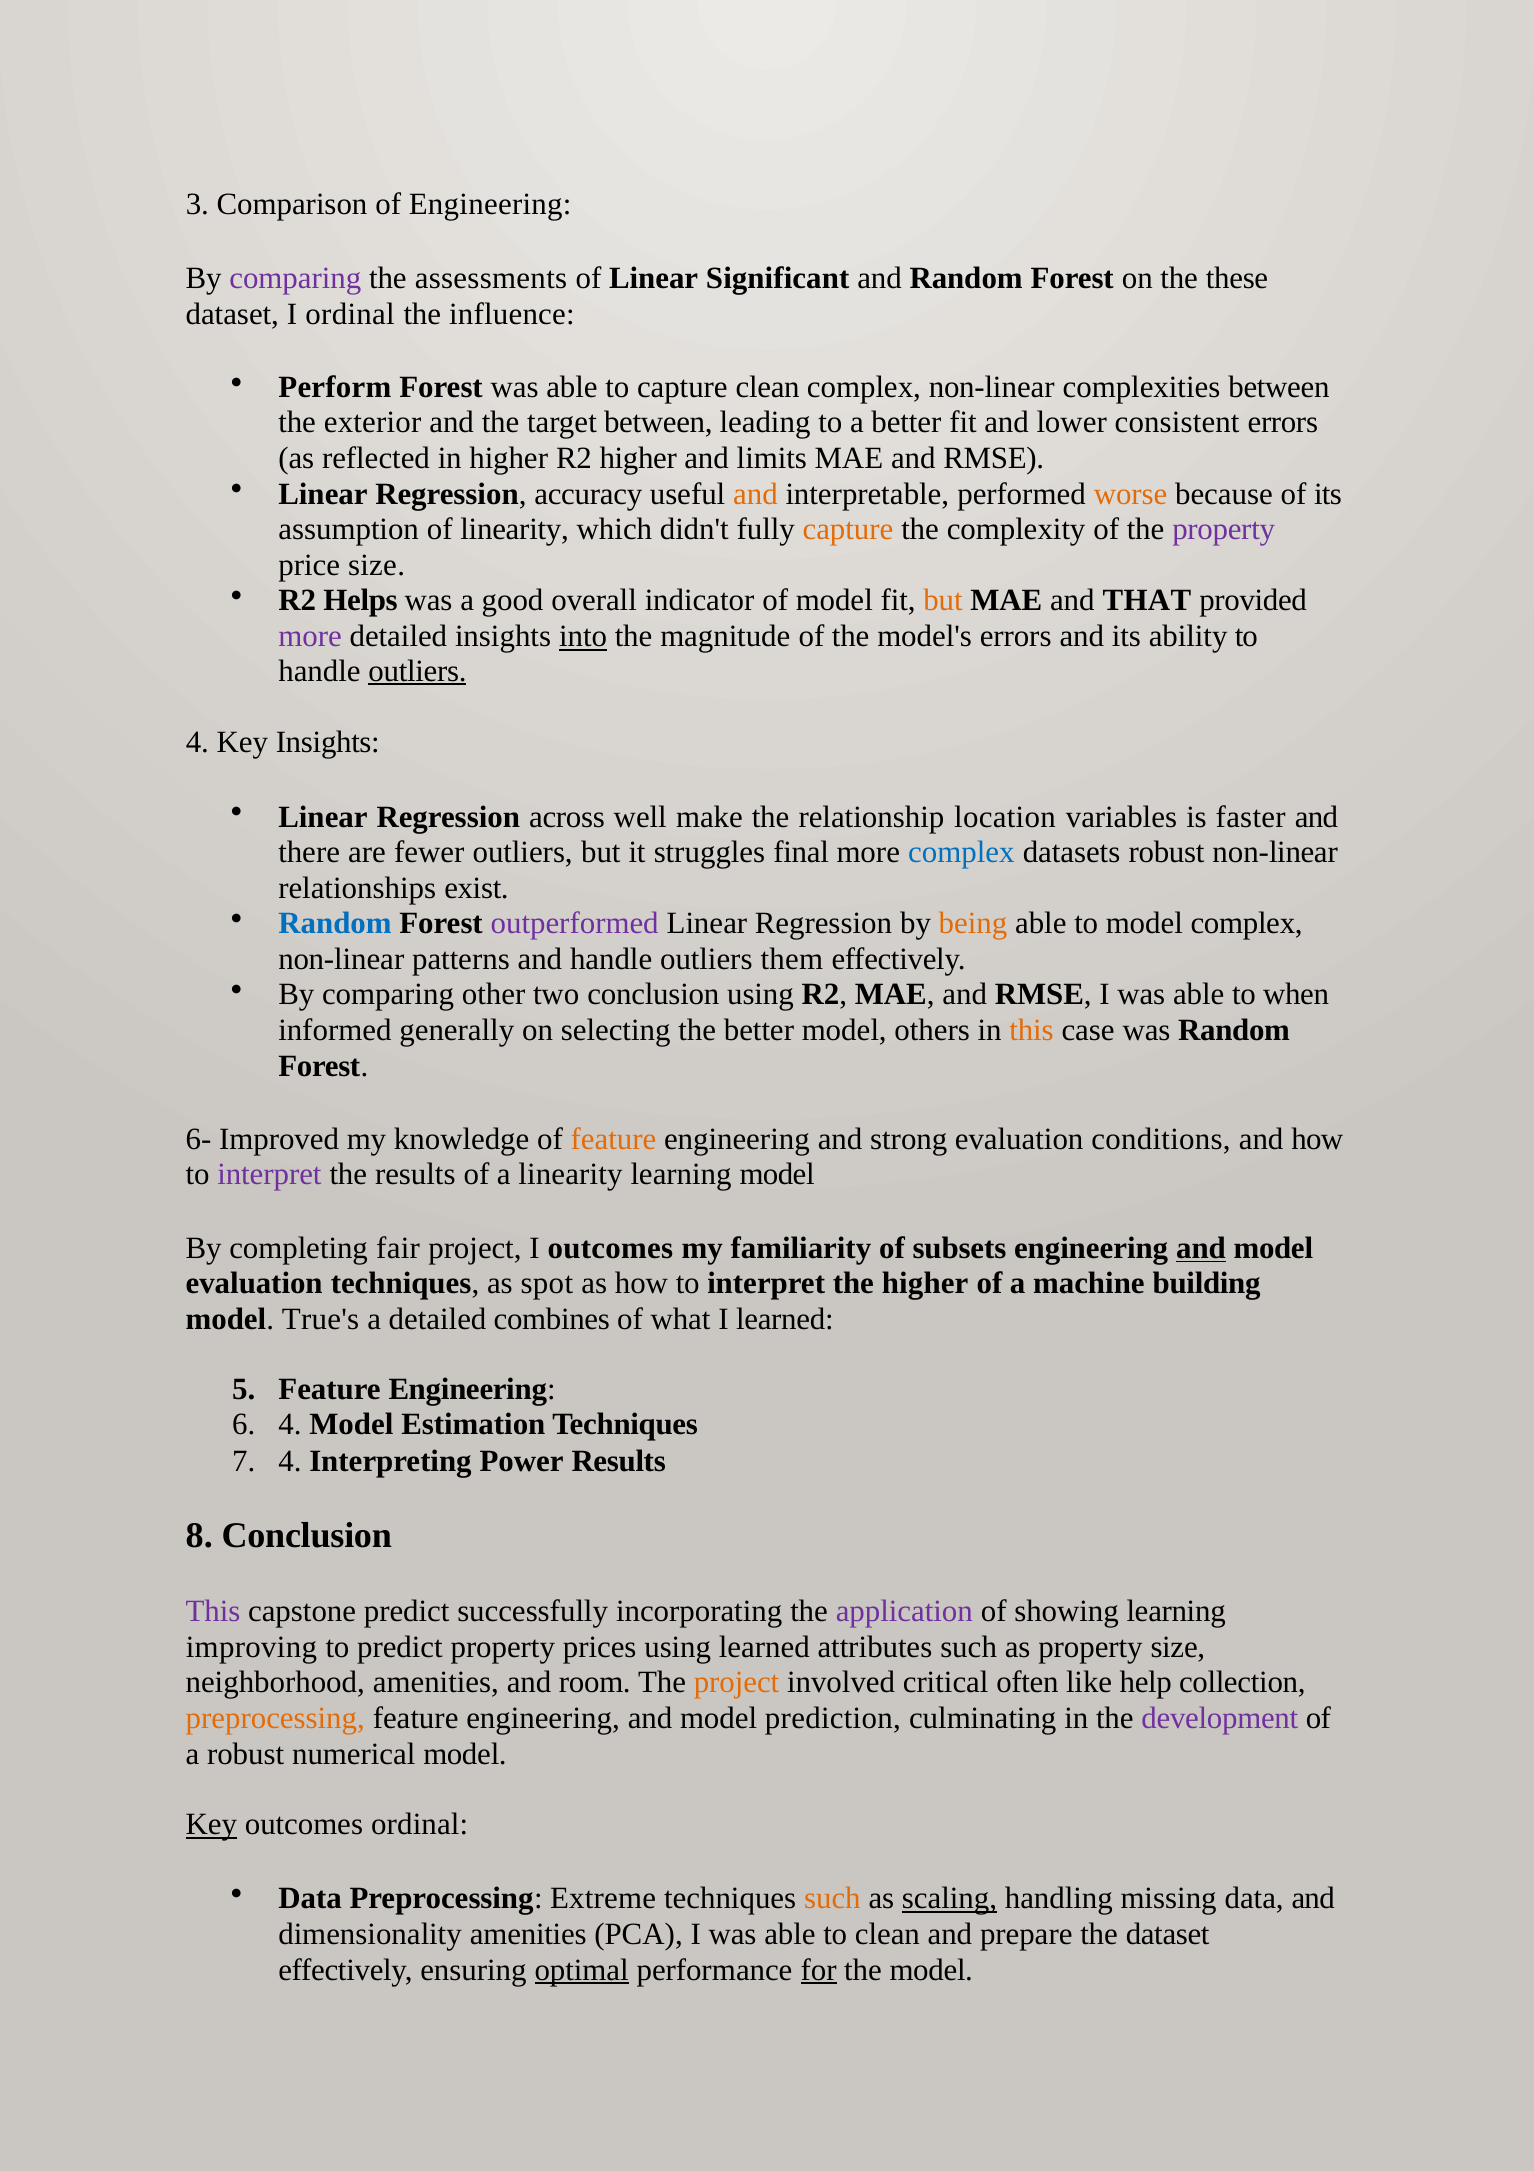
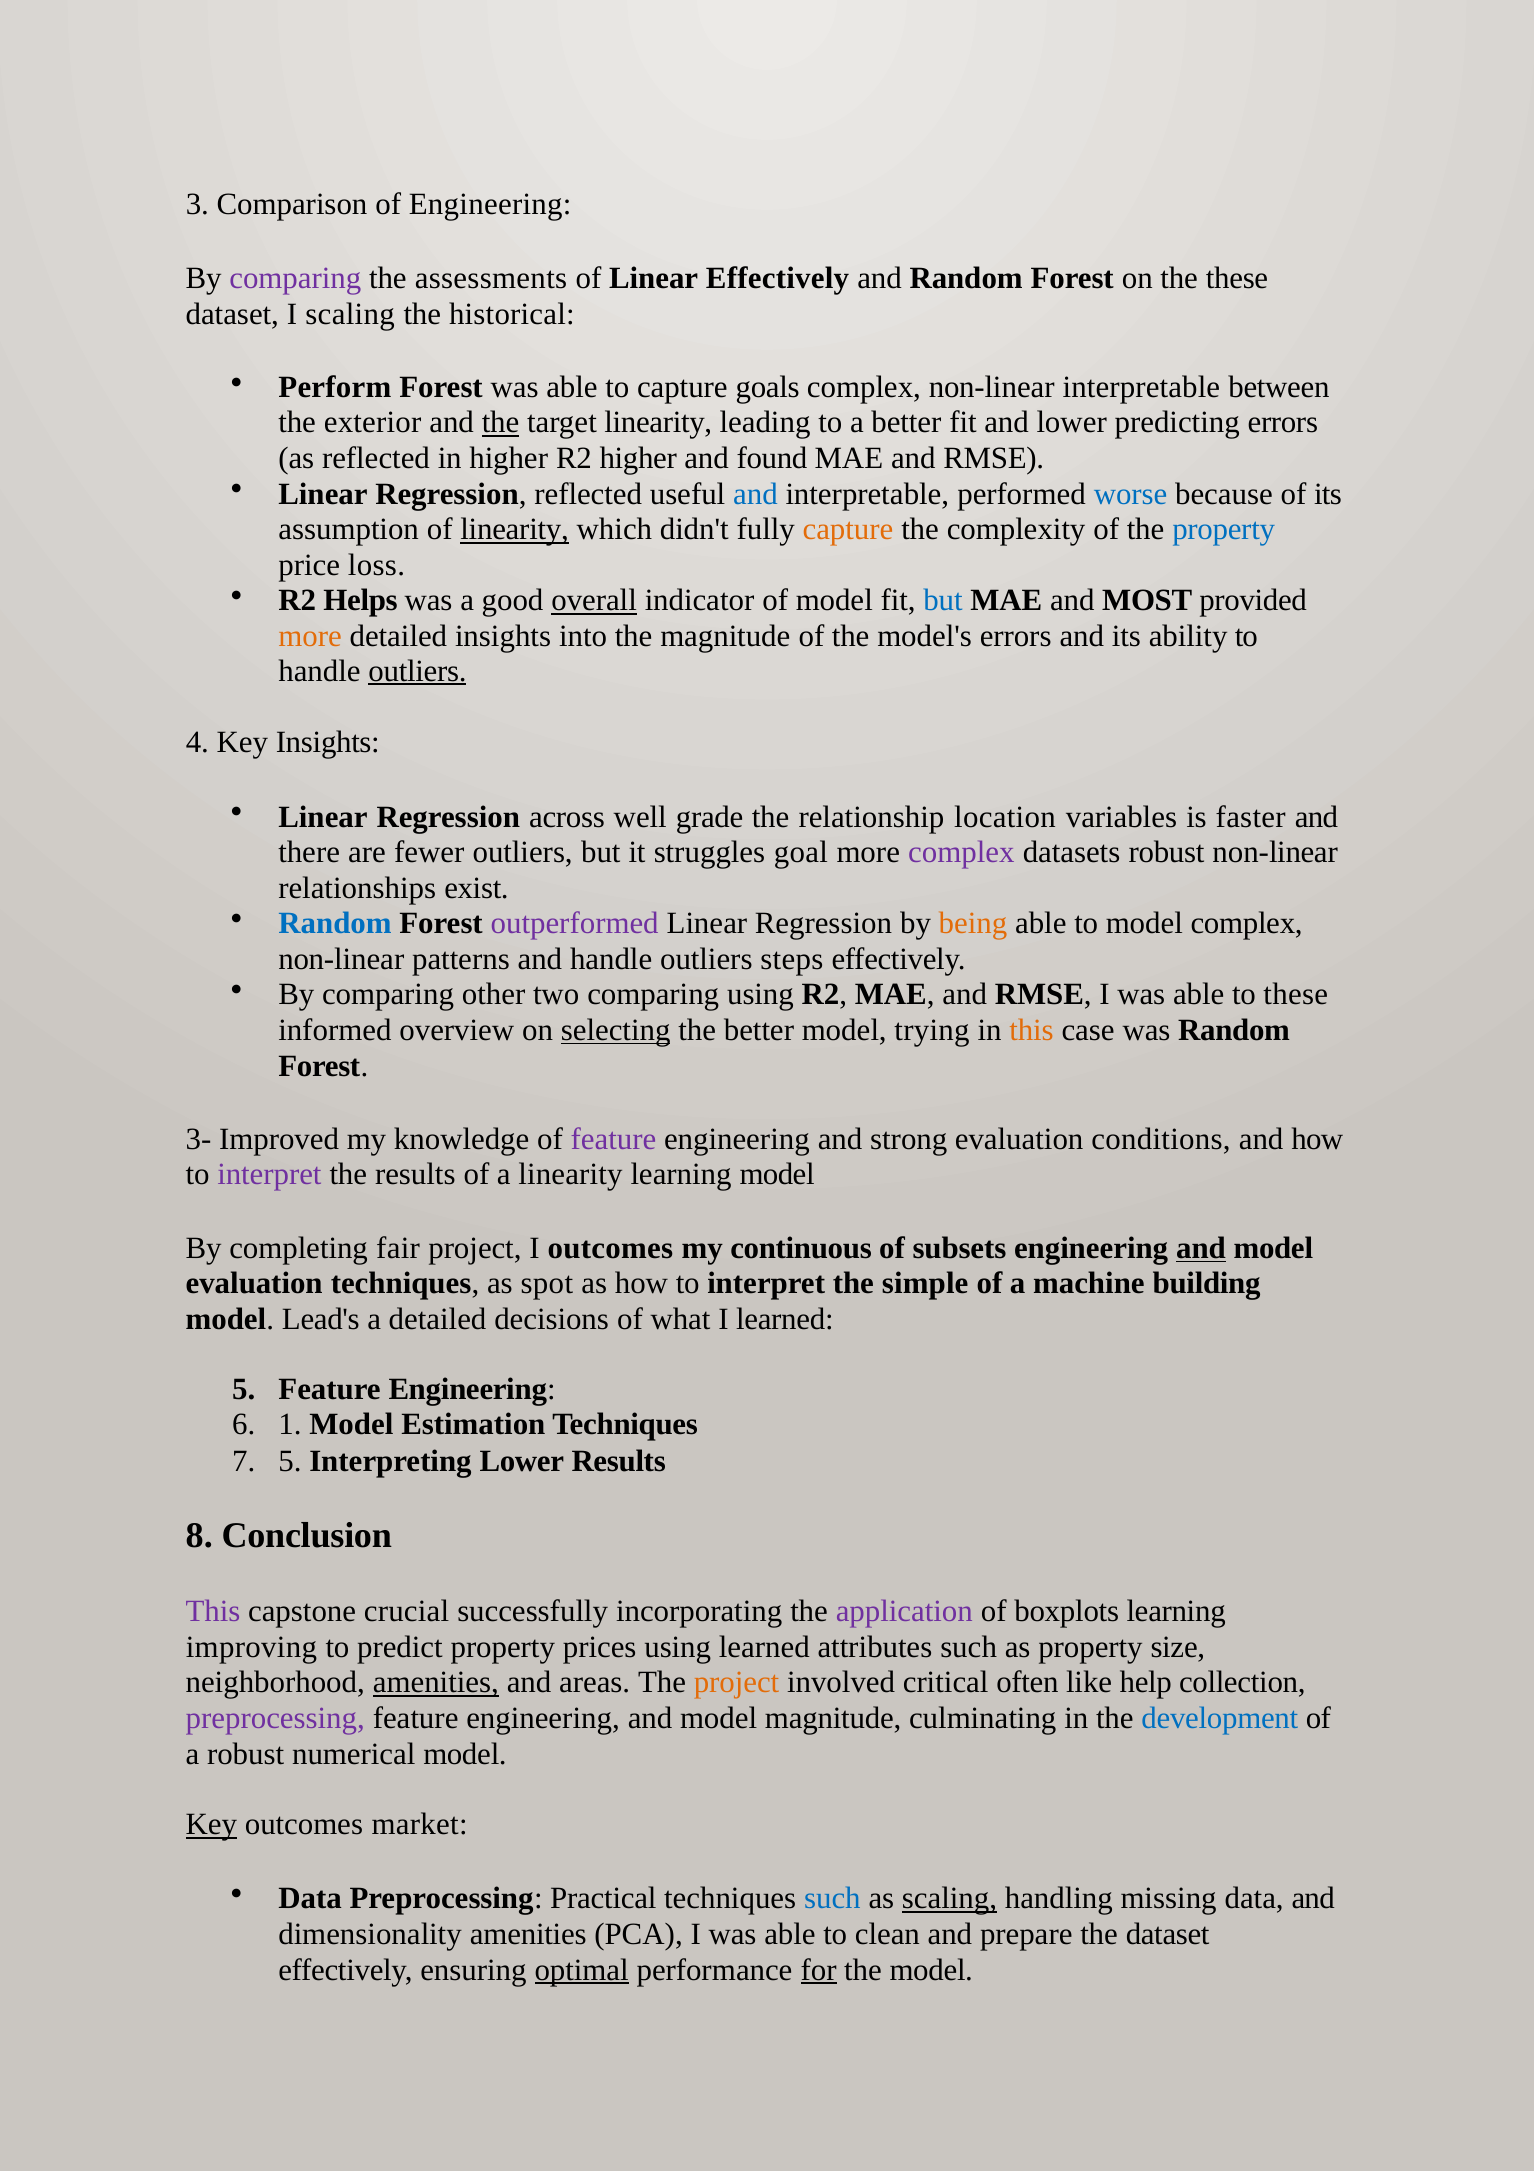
Linear Significant: Significant -> Effectively (778, 278)
I ordinal: ordinal -> scaling (350, 314)
influence: influence -> historical (512, 314)
capture clean: clean -> goals (768, 387)
non-linear complexities: complexities -> interpretable (1141, 387)
the underline: none -> present (501, 423)
target between: between -> linearity (658, 423)
consistent: consistent -> predicting (1177, 423)
limits: limits -> found (772, 458)
Regression accuracy: accuracy -> reflected (588, 494)
and colour: orange -> blue (755, 494)
worse colour: orange -> blue (1131, 494)
linearity underline: none -> present (515, 530)
property colour: purple -> blue (1224, 530)
price size: size -> loss (377, 565)
overall underline: none -> present (594, 601)
but colour: orange -> blue (943, 601)
THAT: THAT -> MOST (1147, 601)
more colour: purple -> orange (310, 636)
into underline: present -> none (583, 636)
make: make -> grade (710, 817)
final: final -> goal (801, 852)
complex colour: blue -> purple (961, 852)
them: them -> steps (792, 959)
two conclusion: conclusion -> comparing (653, 995)
to when: when -> these (1296, 995)
generally: generally -> overview (457, 1030)
selecting underline: none -> present (616, 1030)
others: others -> trying (932, 1030)
6-: 6- -> 3- (199, 1139)
feature colour: orange -> purple (613, 1139)
familiarity: familiarity -> continuous (801, 1248)
the higher: higher -> simple (925, 1284)
True's: True's -> Lead's (321, 1319)
combines: combines -> decisions (552, 1319)
4: 4 -> 1 (290, 1425)
4: 4 -> 5 (290, 1461)
Interpreting Power: Power -> Lower (522, 1461)
capstone predict: predict -> crucial (406, 1611)
showing: showing -> boxplots (1067, 1611)
amenities underline: none -> present (436, 1683)
room: room -> areas (595, 1683)
preprocessing colour: orange -> purple (275, 1718)
model prediction: prediction -> magnitude (833, 1718)
development colour: purple -> blue (1220, 1718)
outcomes ordinal: ordinal -> market (420, 1824)
Extreme: Extreme -> Practical (603, 1898)
such colour: orange -> blue (832, 1898)
